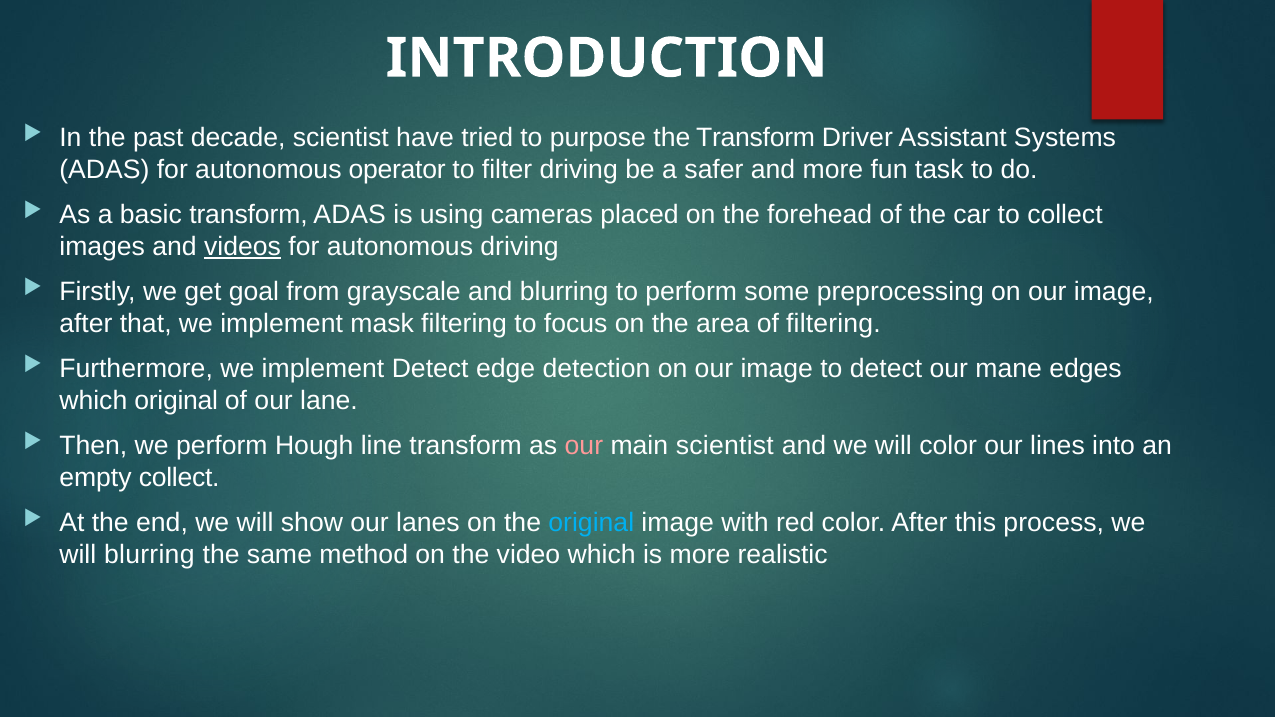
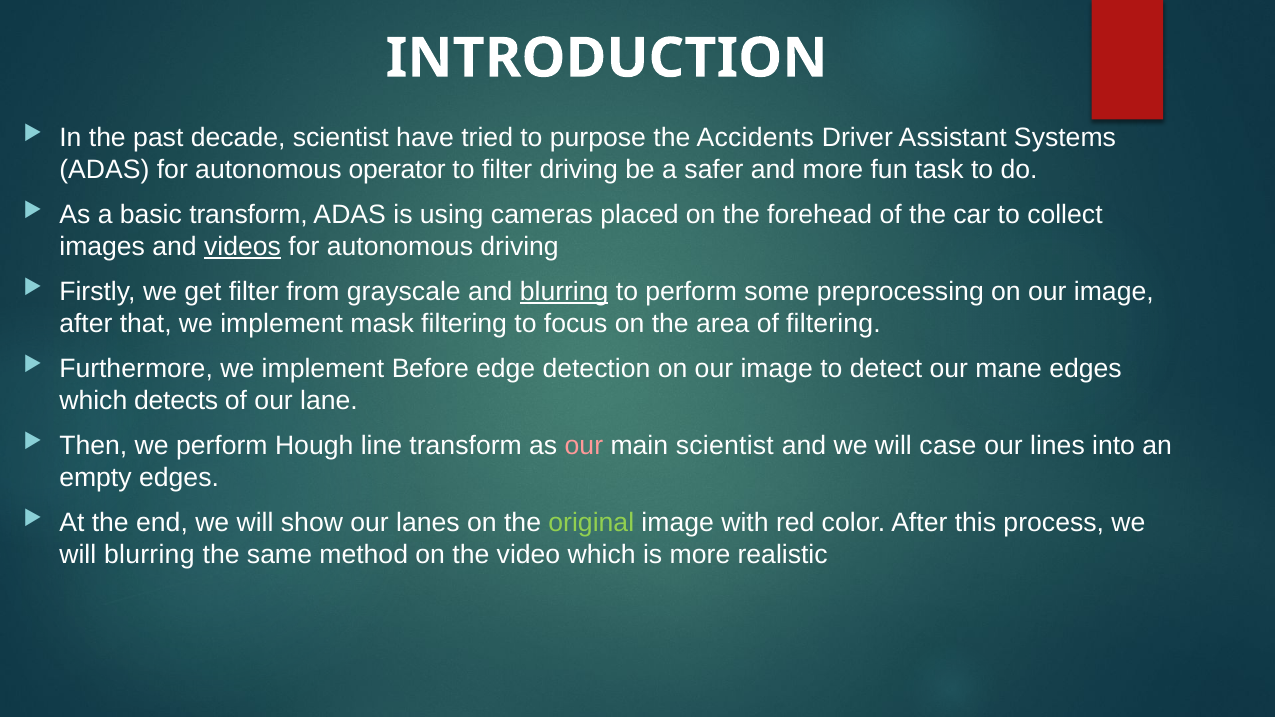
the Transform: Transform -> Accidents (755, 138)
get goal: goal -> filter (254, 292)
blurring underline: none -> present (564, 292)
implement Detect: Detect -> Before (430, 369)
which original: original -> detects (176, 401)
will color: color -> case (948, 446)
empty collect: collect -> edges (179, 478)
original colour: light blue -> light green (591, 523)
